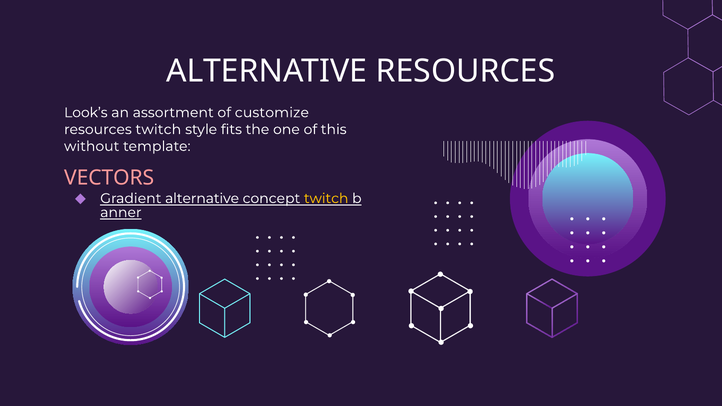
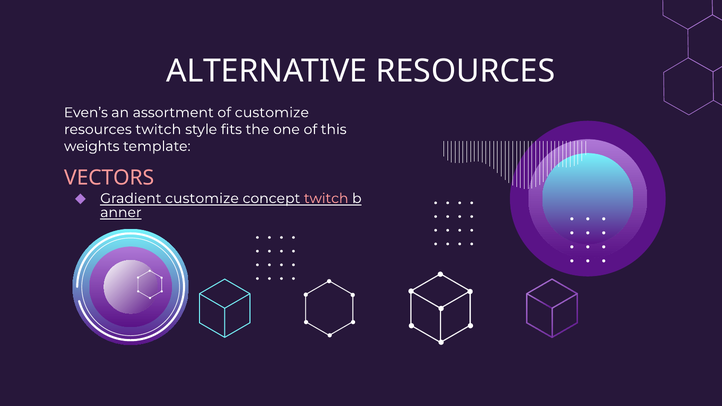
Look’s: Look’s -> Even’s (86, 113)
without: without -> weights (92, 146)
Gradient alternative: alternative -> customize (202, 198)
twitch colour: yellow -> pink (326, 198)
